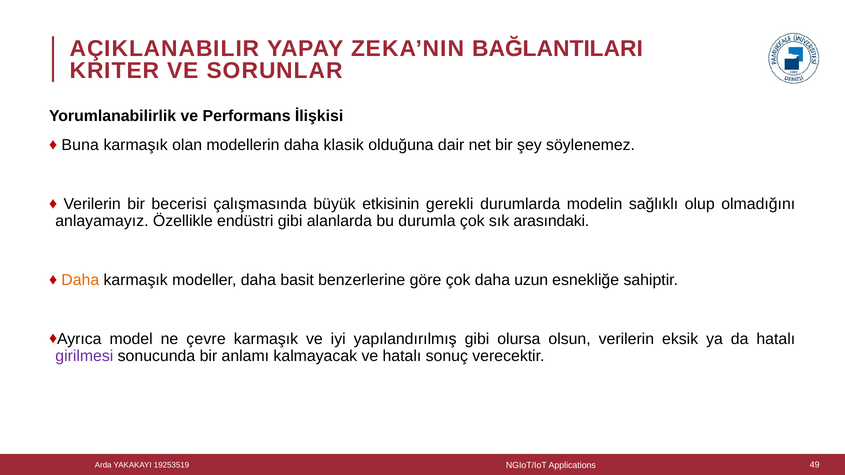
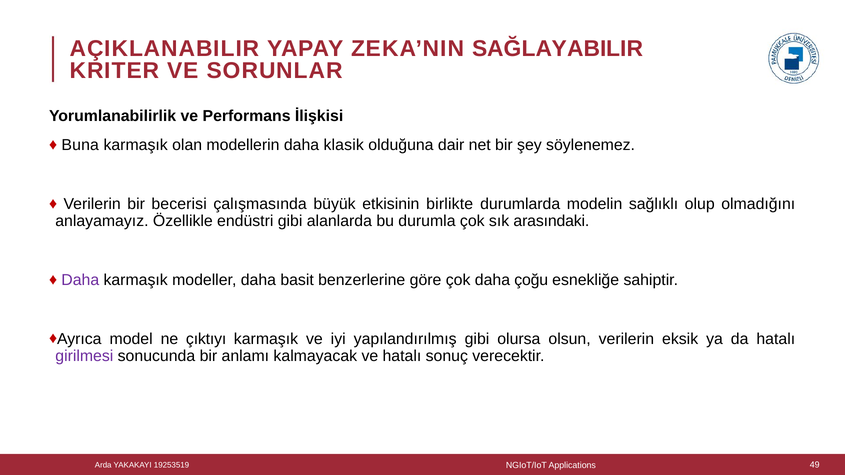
BAĞLANTILARI: BAĞLANTILARI -> SAĞLAYABILIR (558, 49)
gerekli: gerekli -> birlikte (450, 204)
Daha colour: orange -> purple (80, 280)
uzun: uzun -> çoğu (531, 280)
çevre: çevre -> çıktıyı (206, 339)
